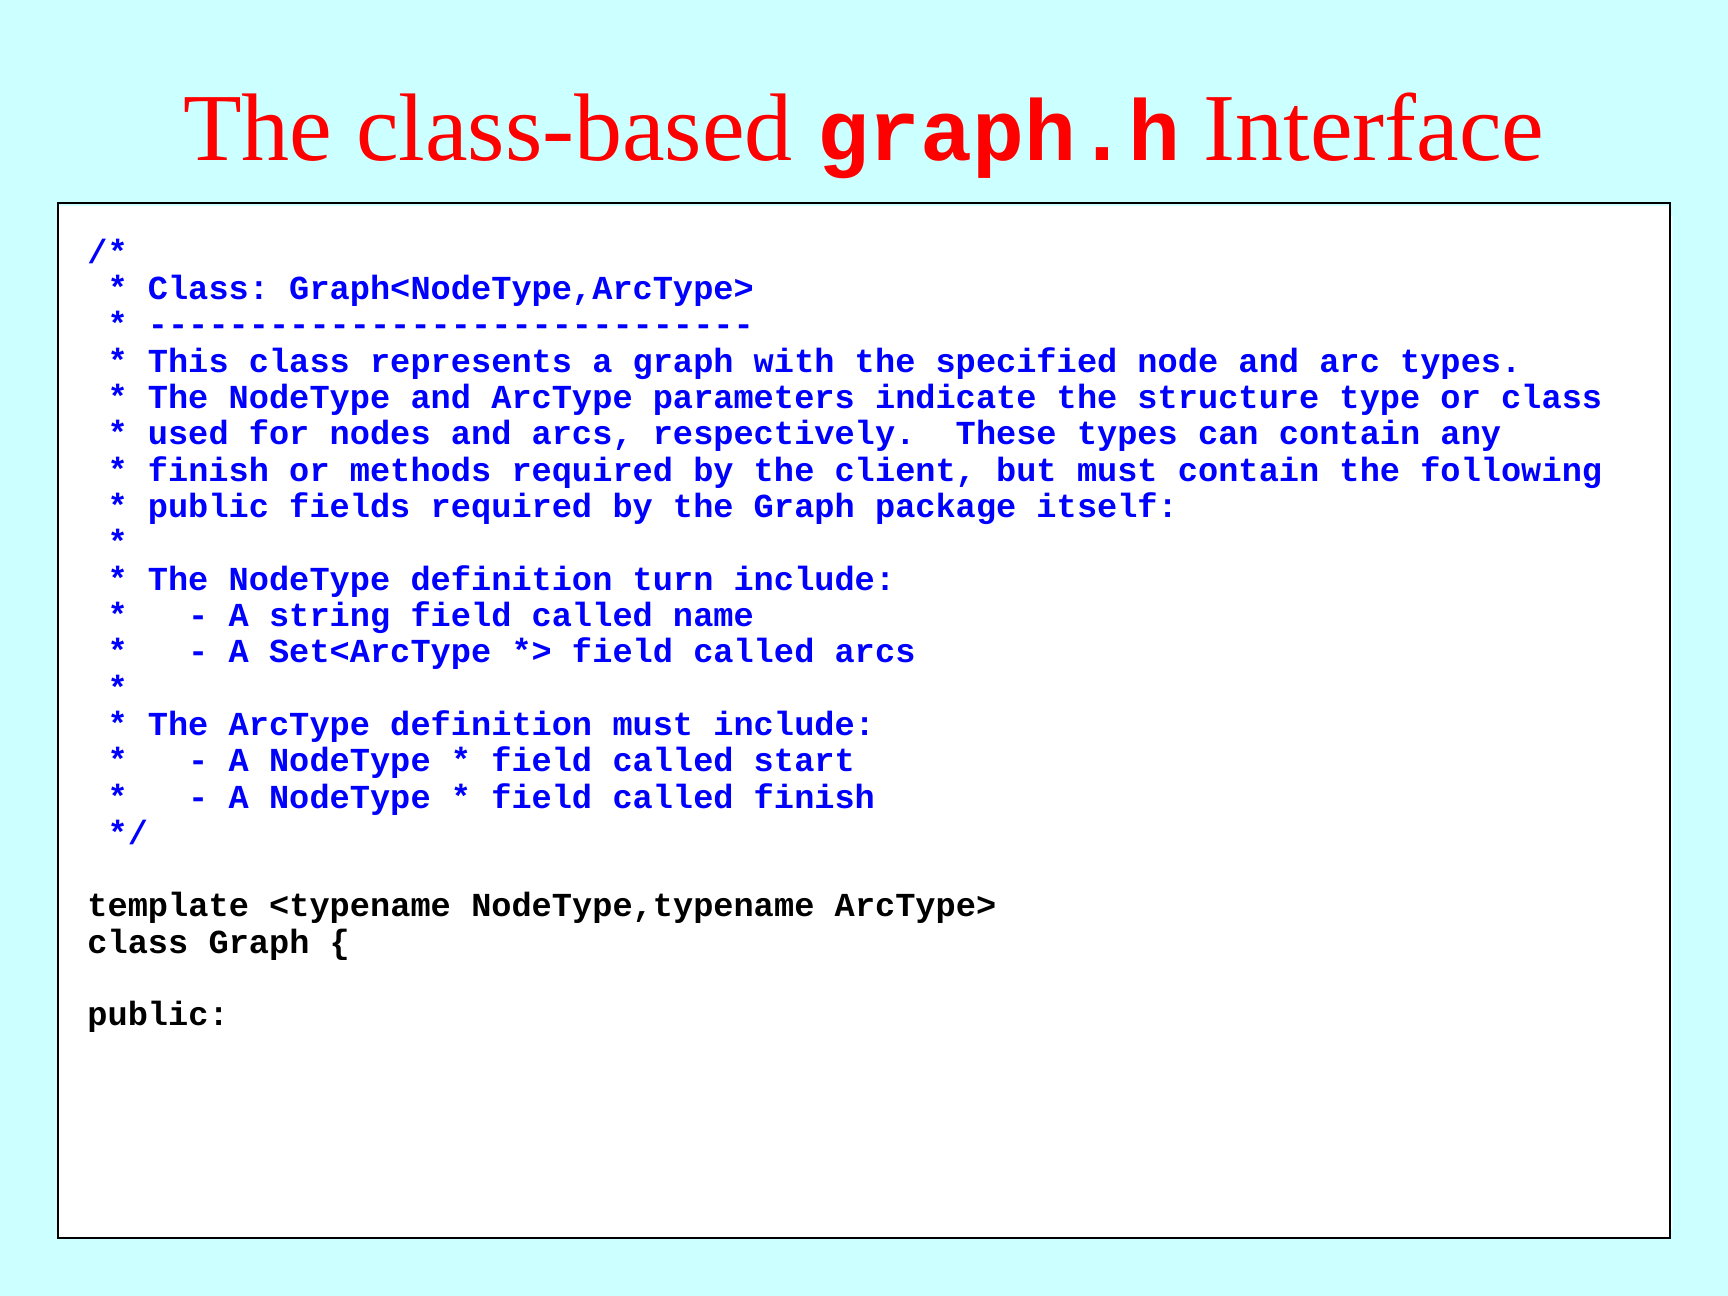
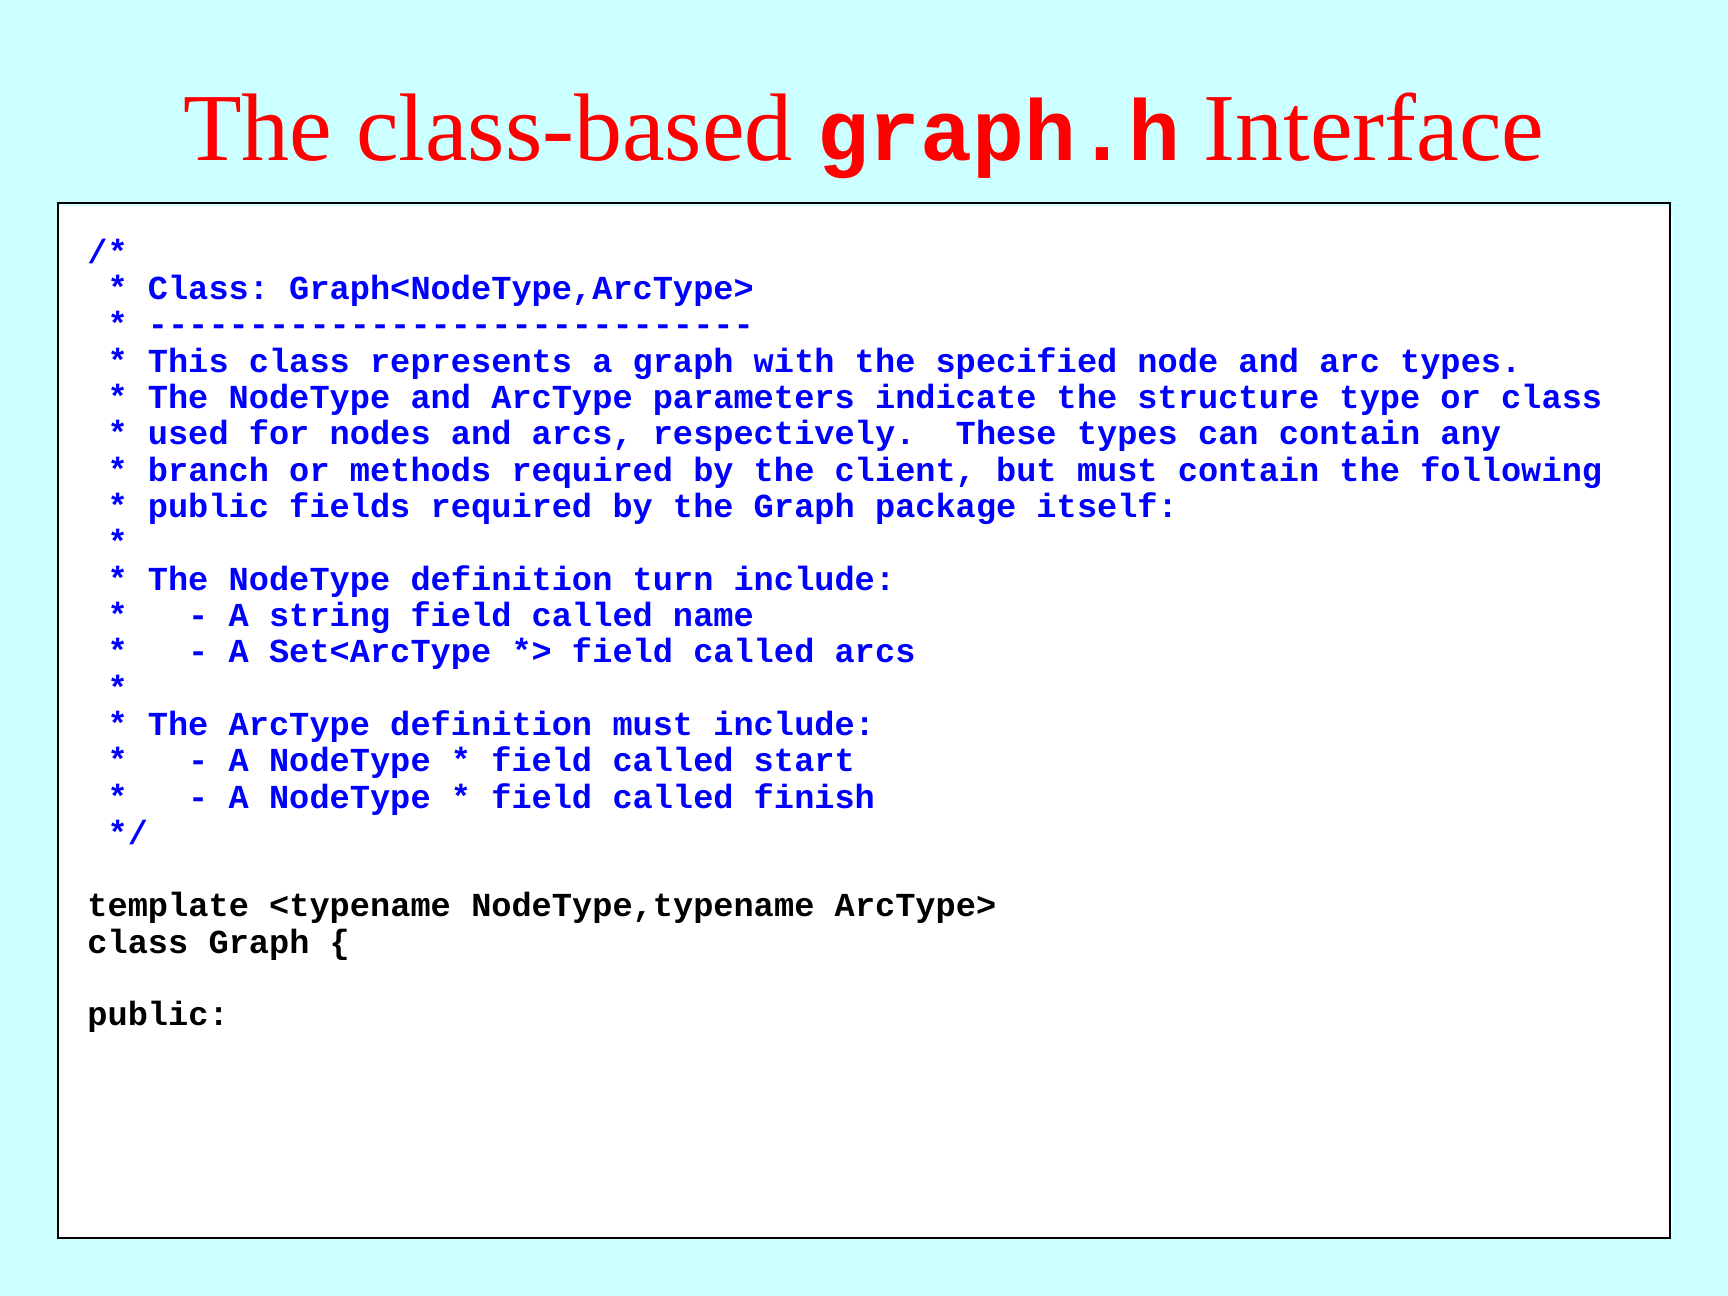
finish: finish -> branch (208, 470)
